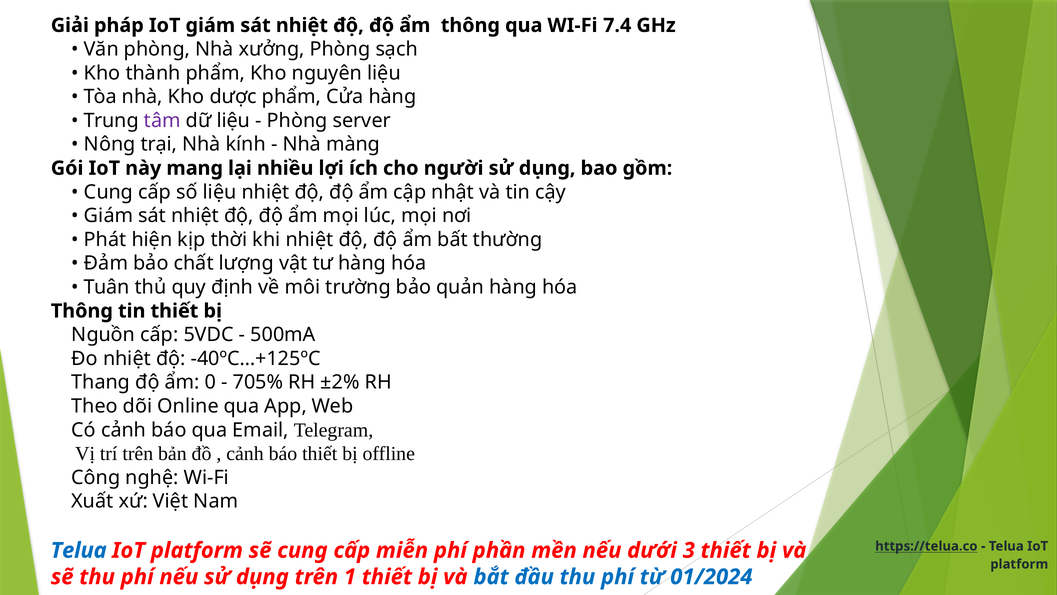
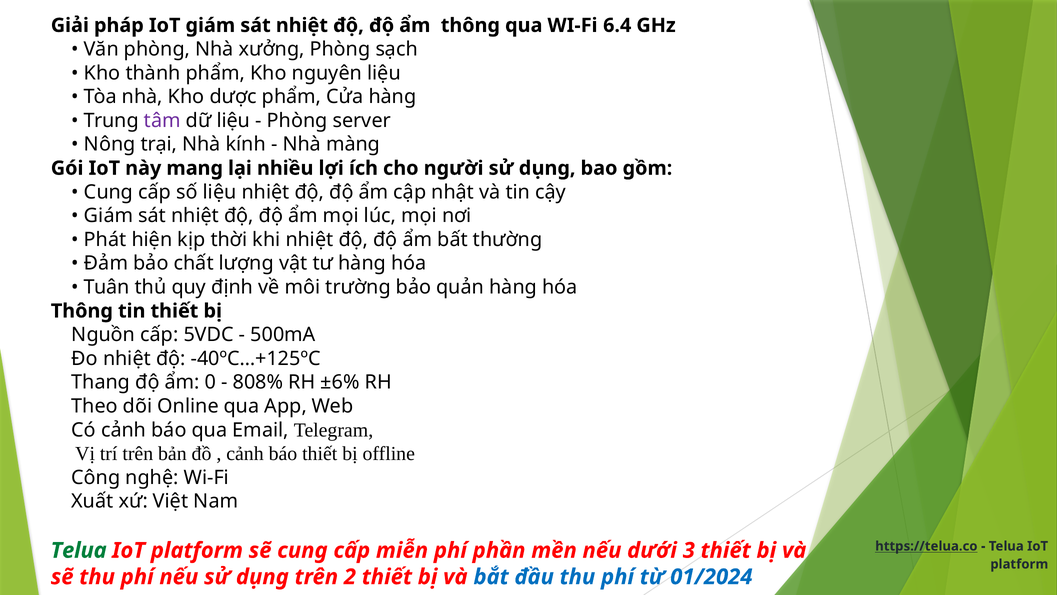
7.4: 7.4 -> 6.4 (617, 25)
705%: 705% -> 808% (258, 382)
±2%: ±2% -> ±6% (340, 382)
Telua colour: blue -> green (79, 550)
1: 1 -> 2 (350, 577)
